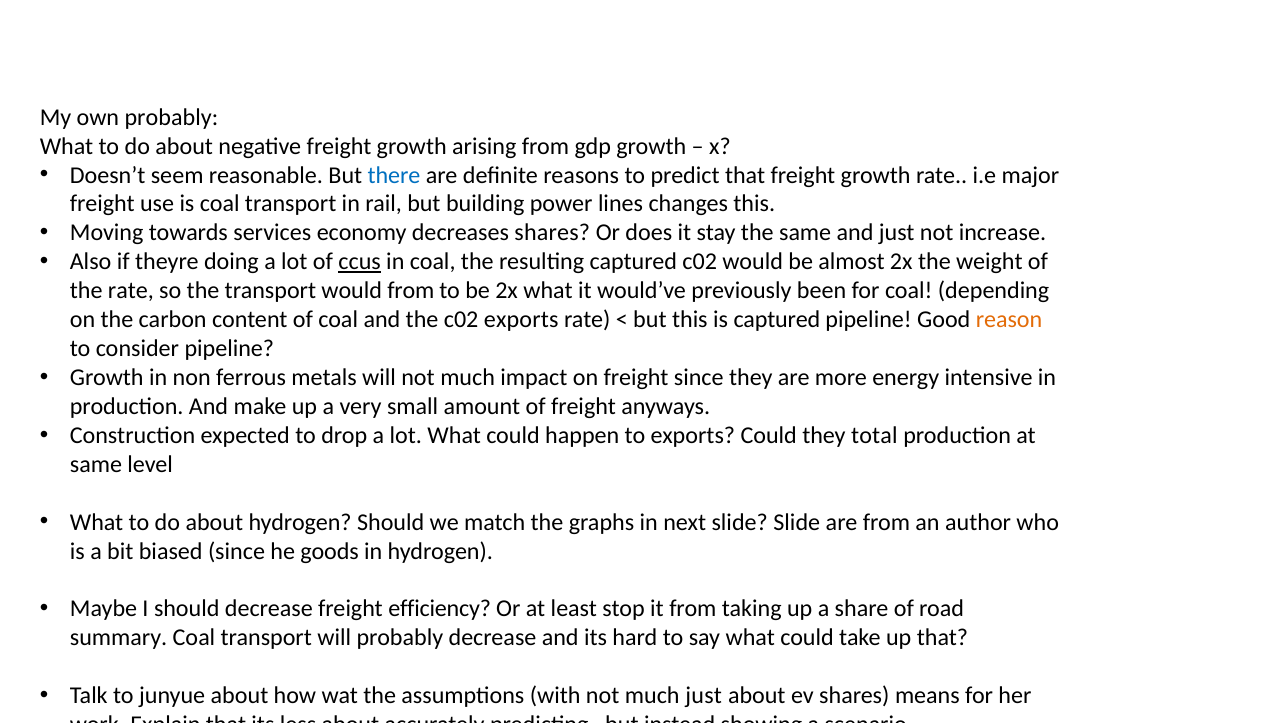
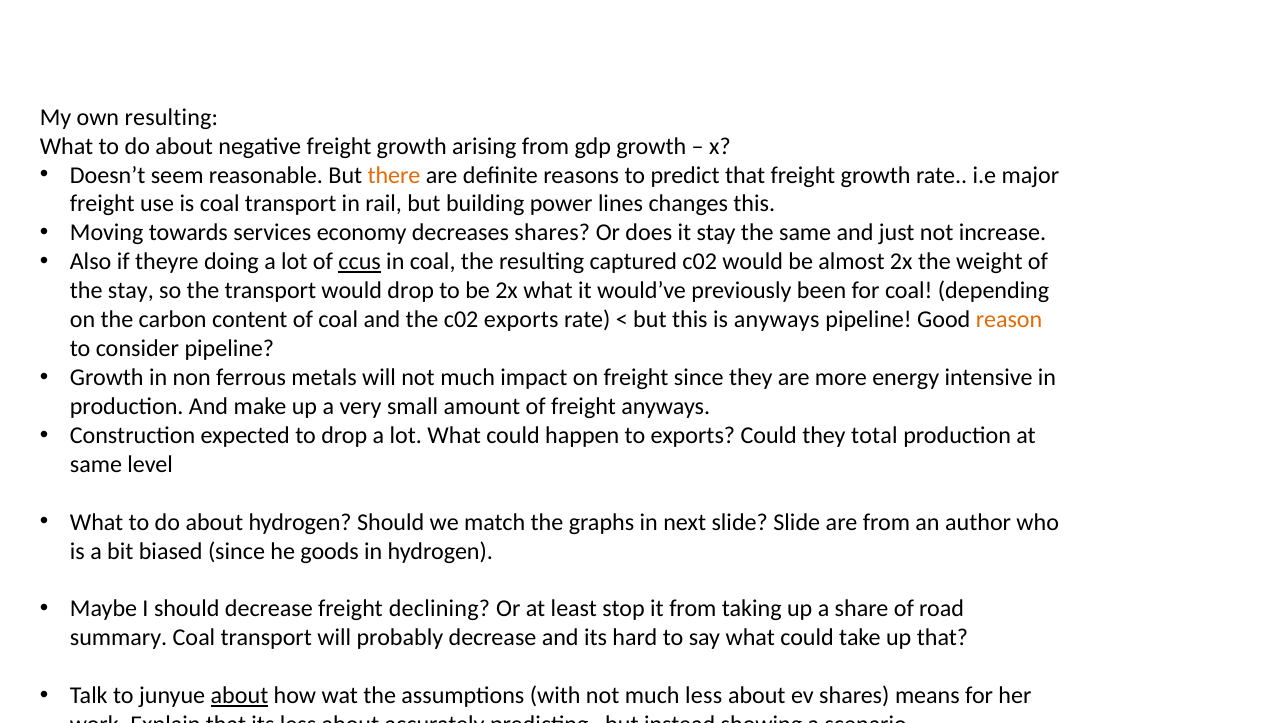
own probably: probably -> resulting (171, 117)
there colour: blue -> orange (394, 175)
the rate: rate -> stay (131, 291)
would from: from -> drop (411, 291)
is captured: captured -> anyways (777, 320)
efficiency: efficiency -> declining (439, 609)
about underline: none -> present (239, 695)
much just: just -> less (704, 695)
